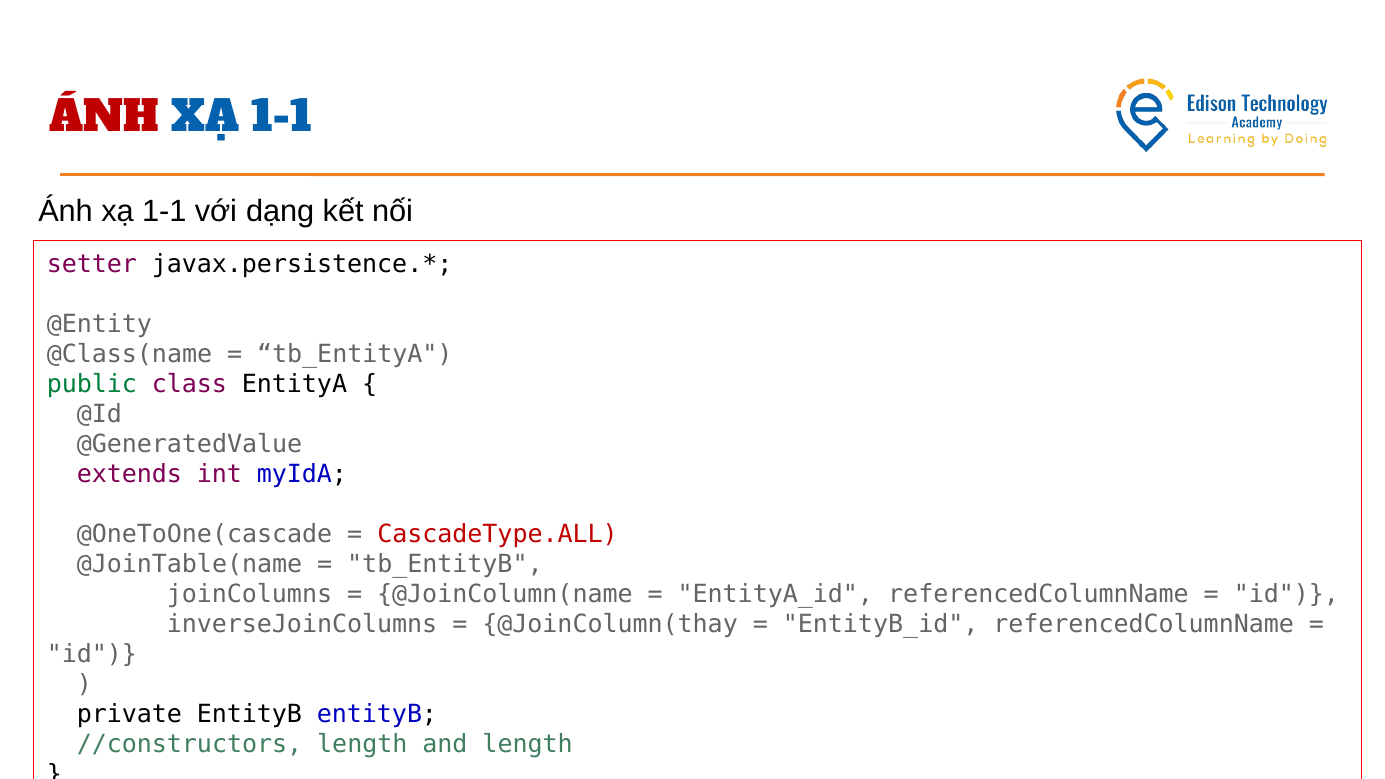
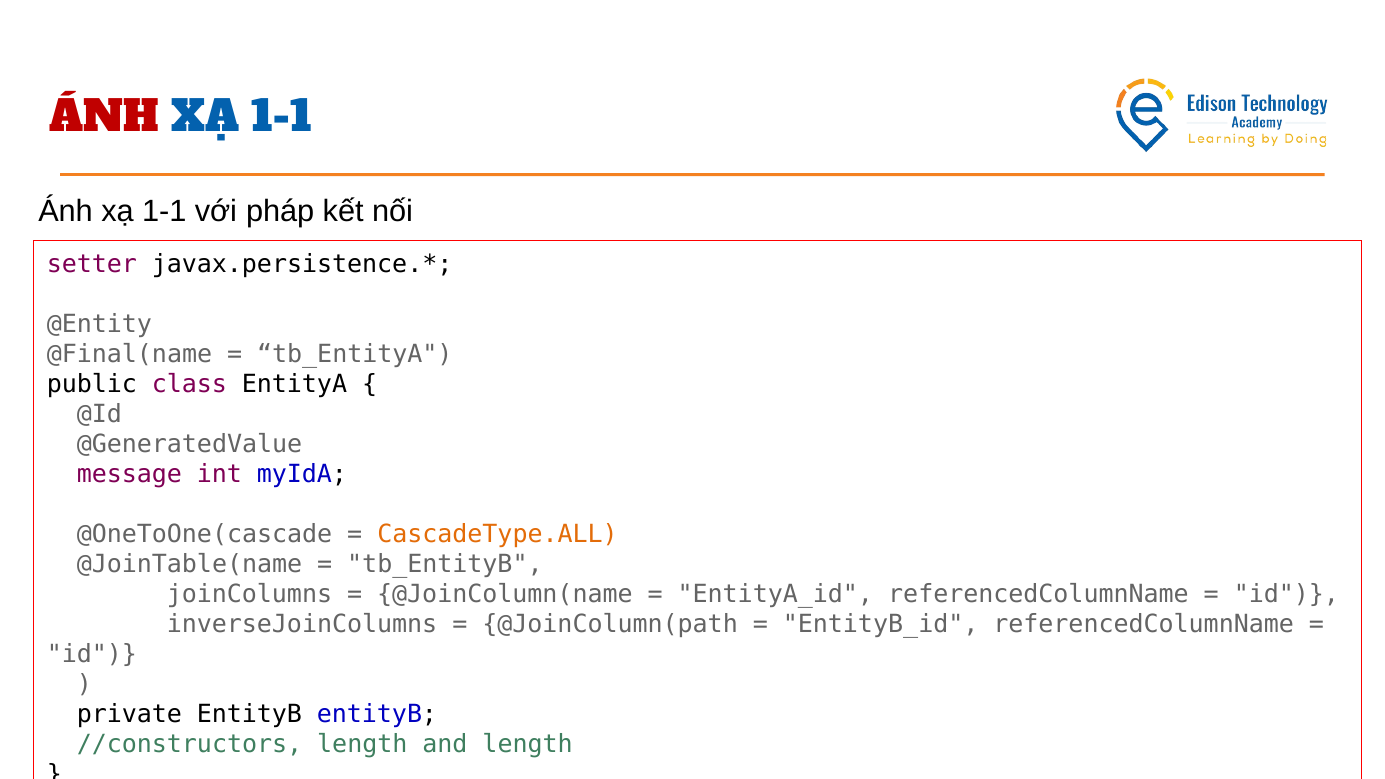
dạng: dạng -> pháp (280, 211)
@Class(name: @Class(name -> @Final(name (129, 354)
public colour: green -> black (92, 384)
extends: extends -> message (129, 474)
CascadeType.ALL colour: red -> orange (498, 534)
@JoinColumn(thay: @JoinColumn(thay -> @JoinColumn(path (610, 625)
